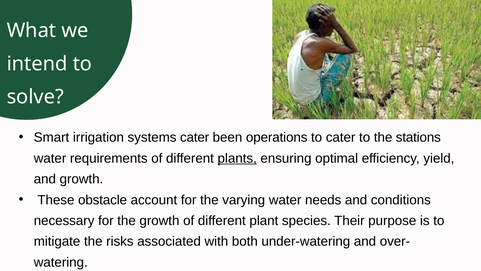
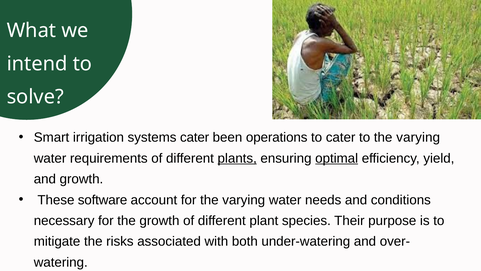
to the stations: stations -> varying (418, 137)
optimal underline: none -> present (337, 158)
obstacle: obstacle -> software (103, 200)
